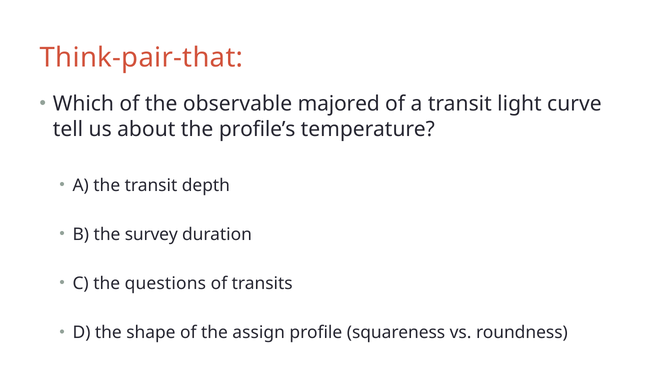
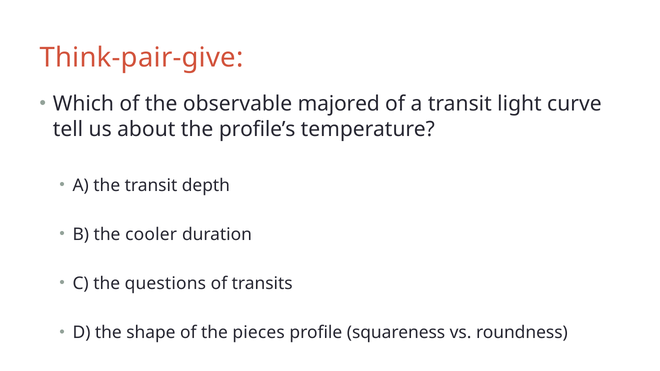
Think-pair-that: Think-pair-that -> Think-pair-give (142, 58)
survey: survey -> cooler (151, 235)
assign: assign -> pieces (259, 333)
